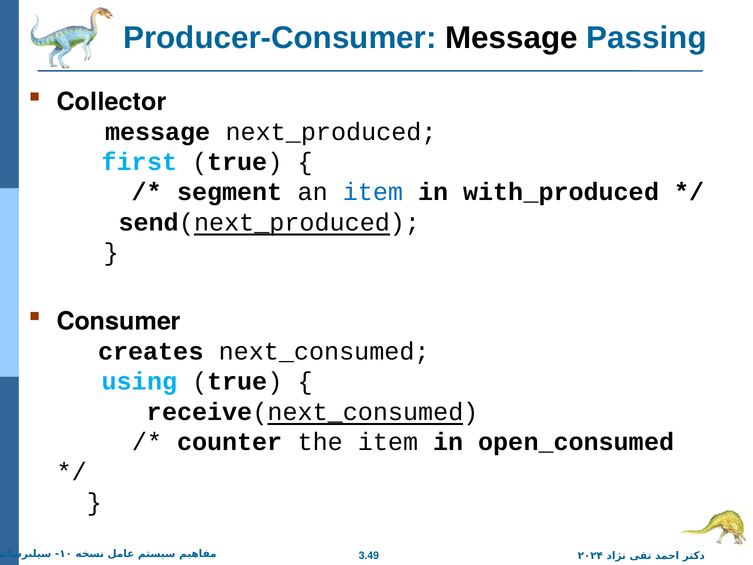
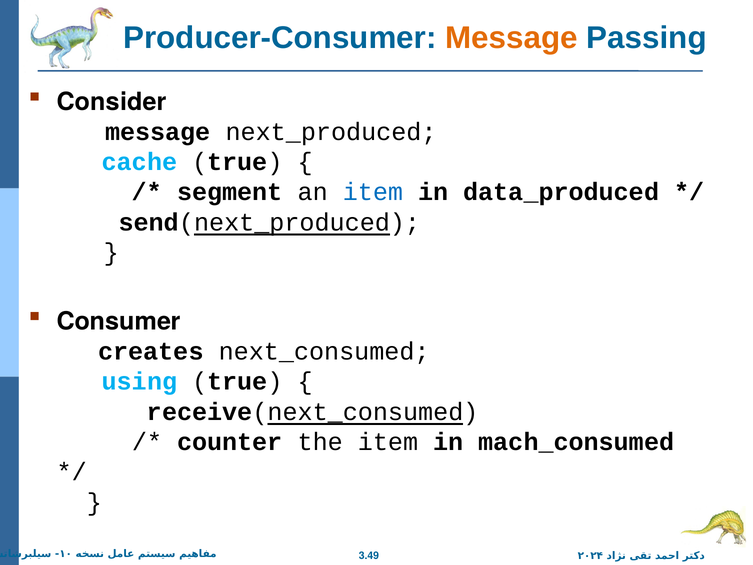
Message colour: black -> orange (511, 38)
Collector: Collector -> Consider (112, 102)
first: first -> cache (139, 162)
with_produced: with_produced -> data_produced (561, 192)
open_consumed: open_consumed -> mach_consumed (576, 442)
